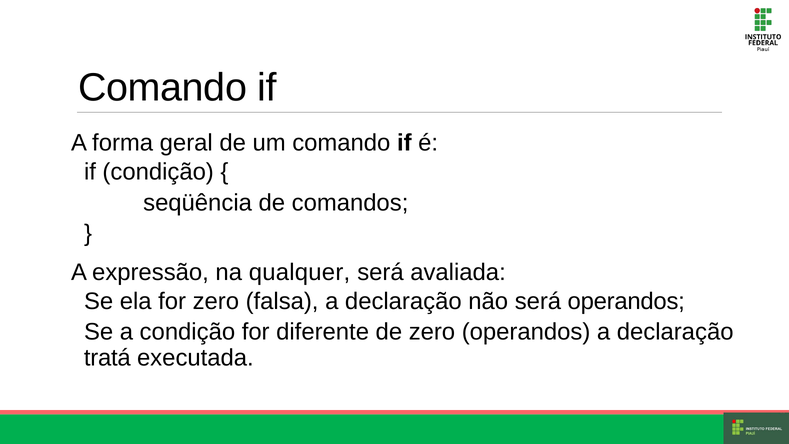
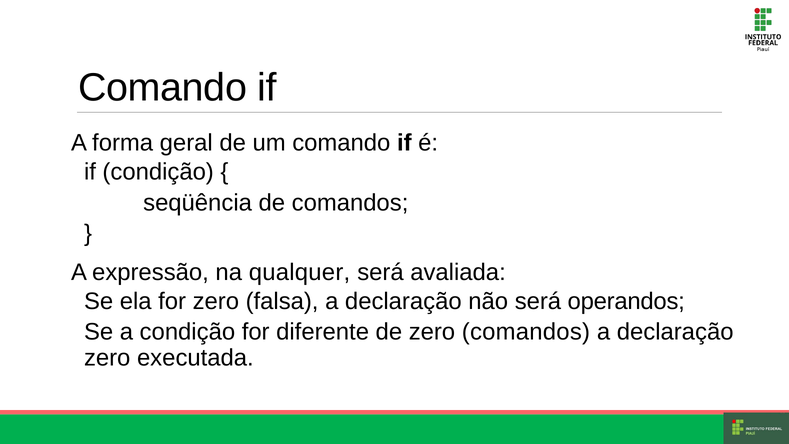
zero operandos: operandos -> comandos (526, 332)
tratá: tratá -> zero (107, 358)
